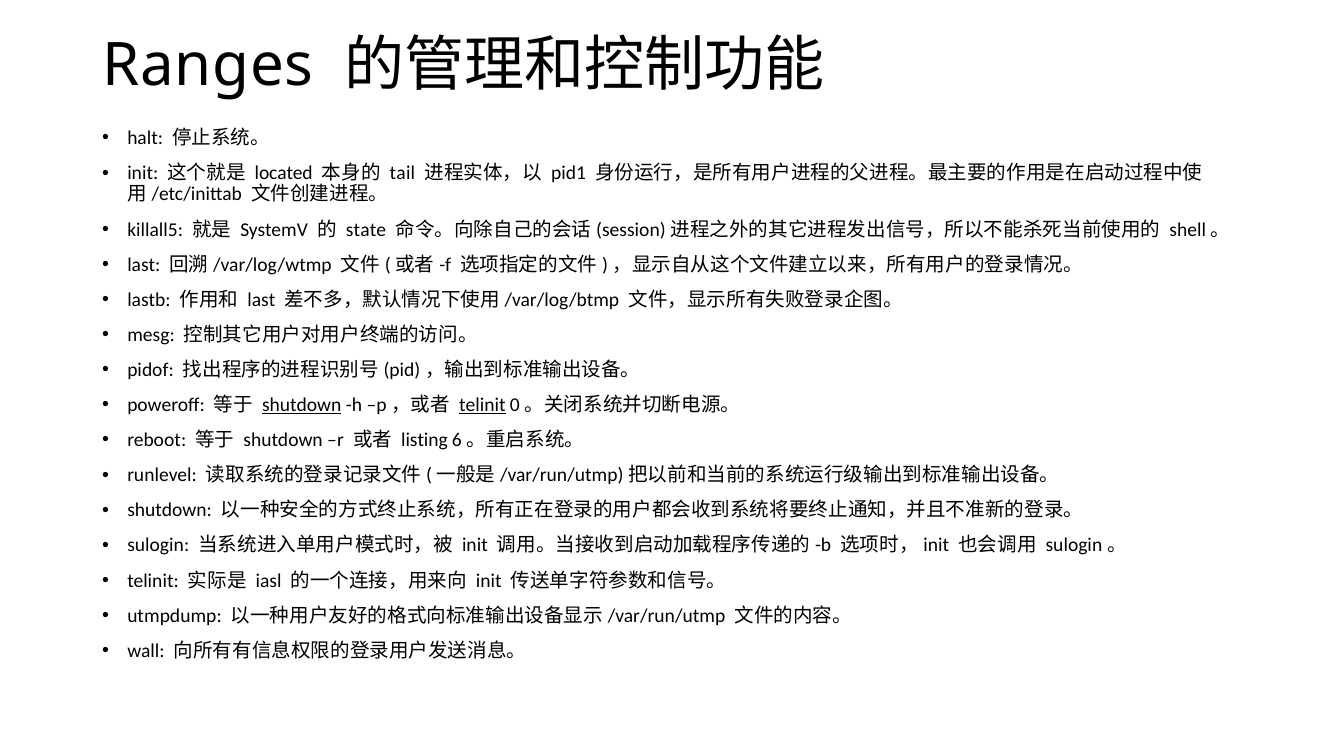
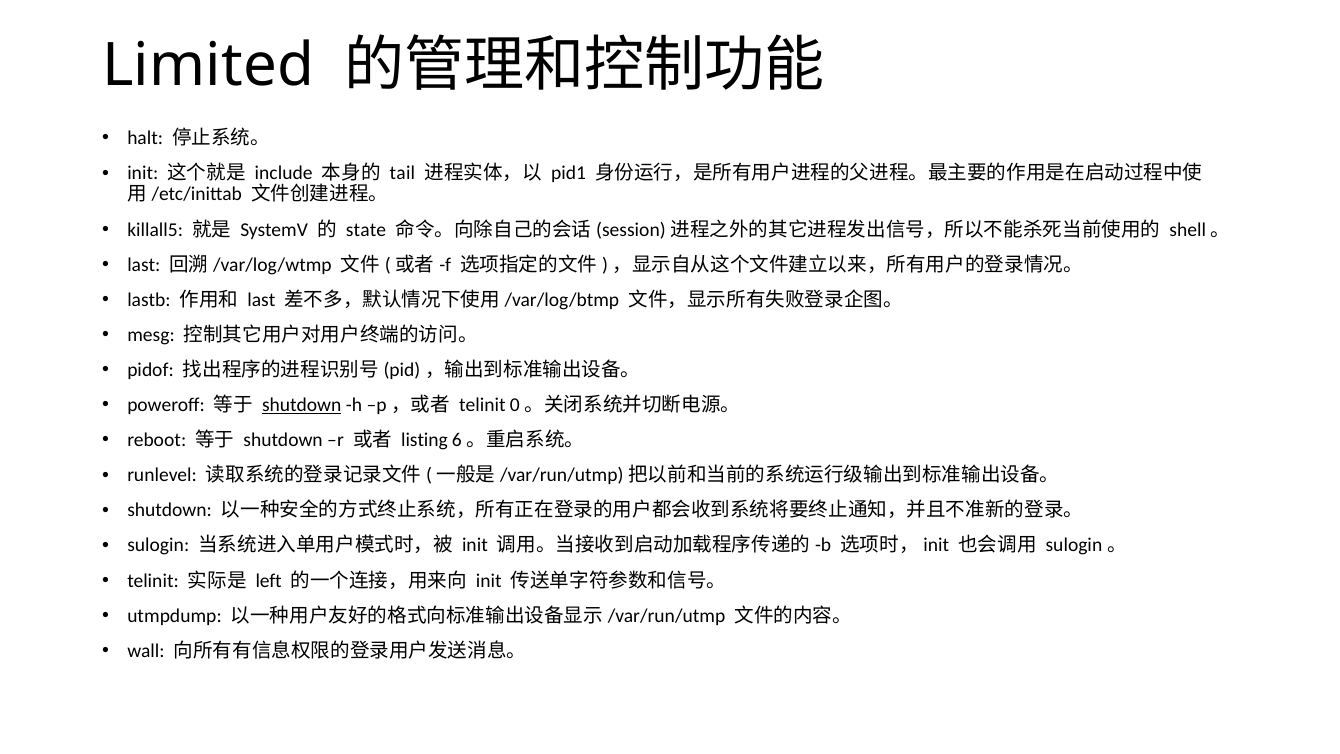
Ranges: Ranges -> Limited (208, 65)
located: located -> include (284, 173)
telinit underline: present -> none (482, 405)
iasl: iasl -> left (269, 580)
